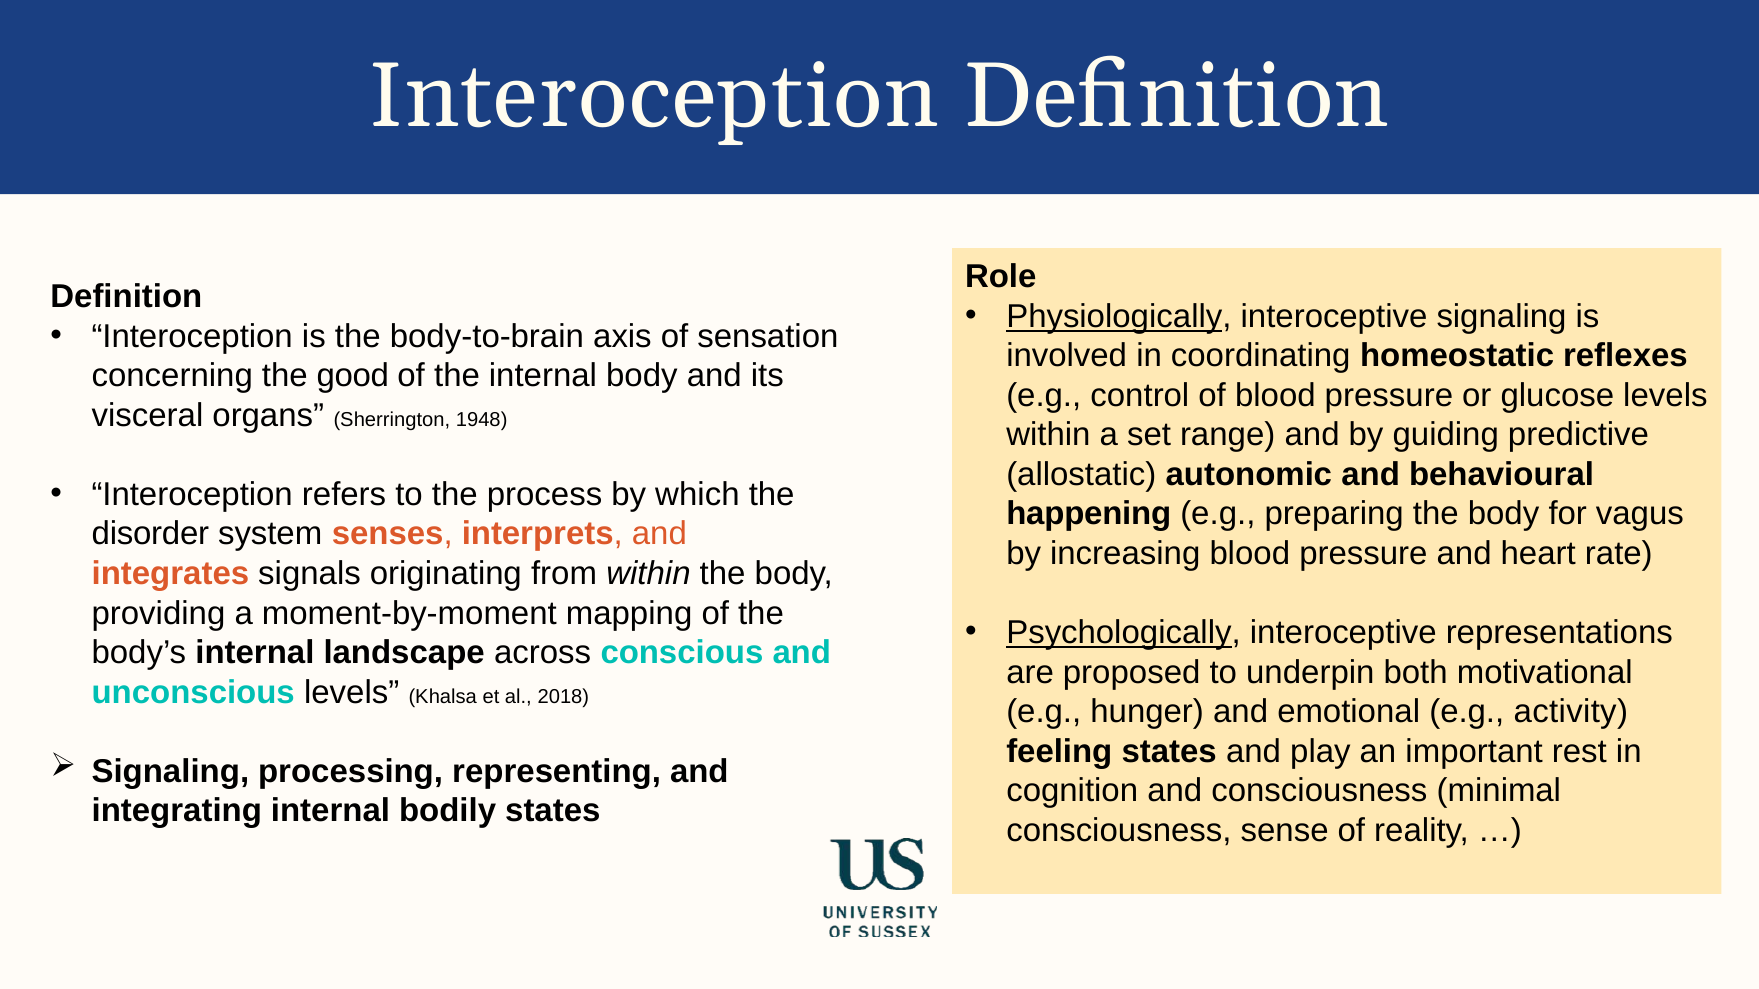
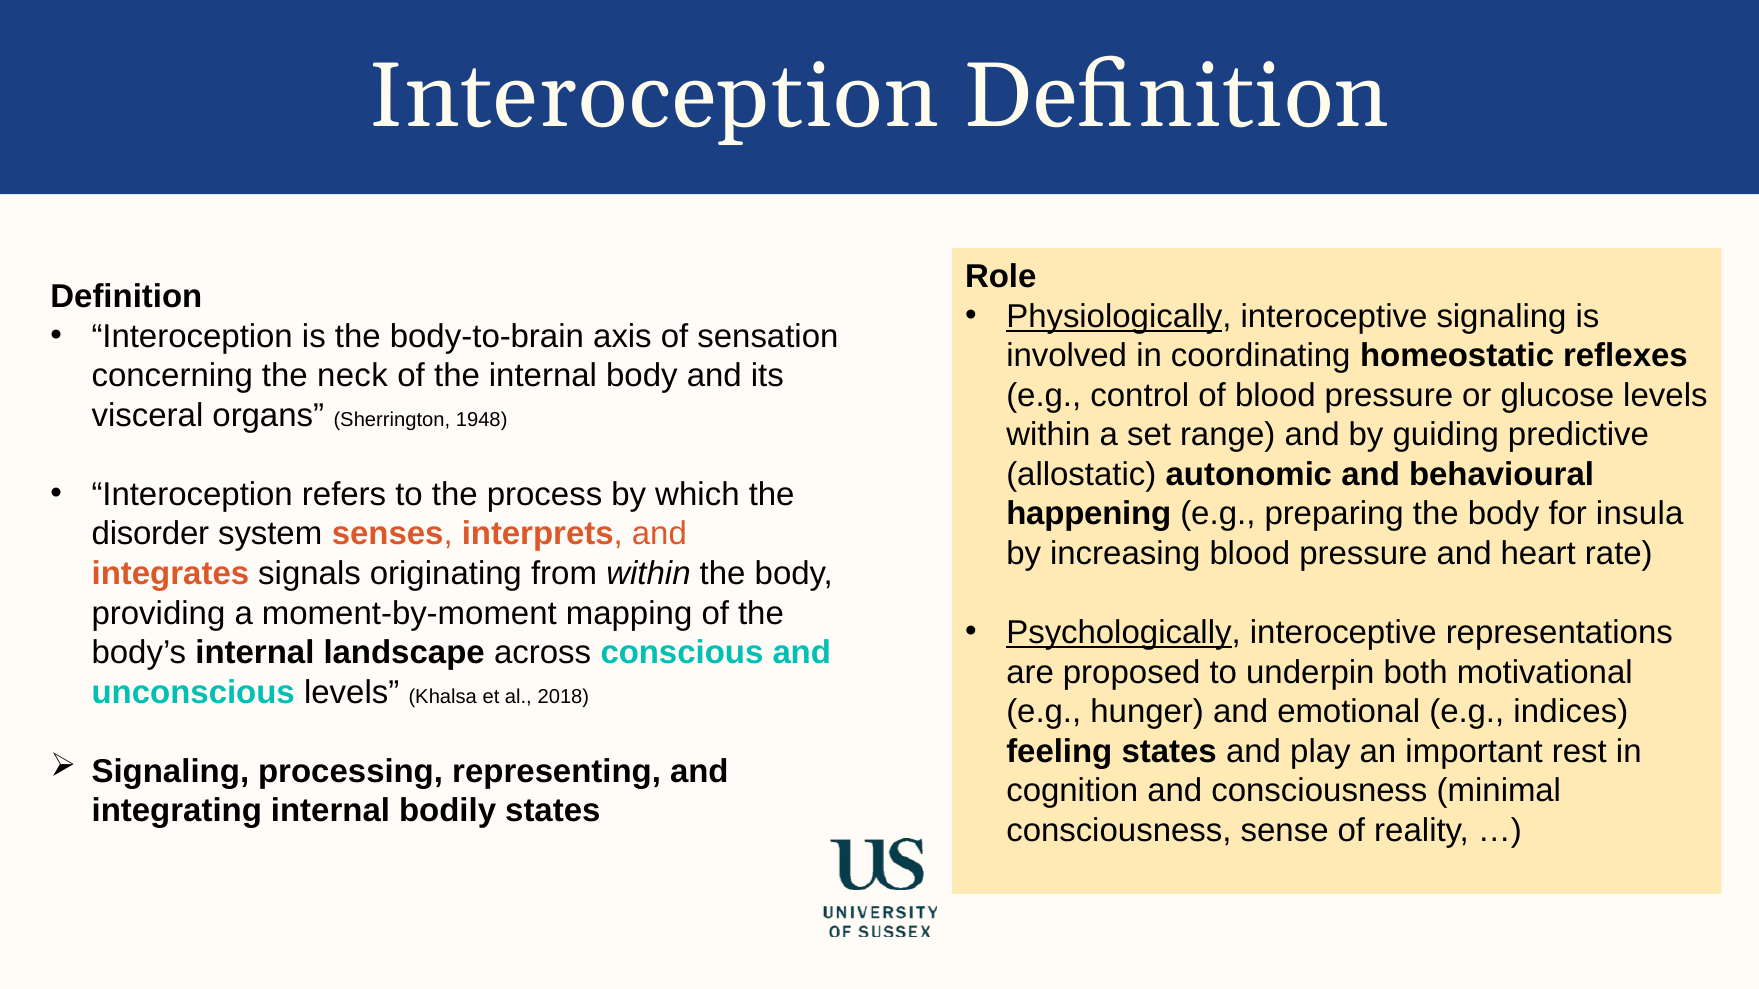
good: good -> neck (352, 376)
vagus: vagus -> insula (1640, 514)
activity: activity -> indices (1571, 712)
